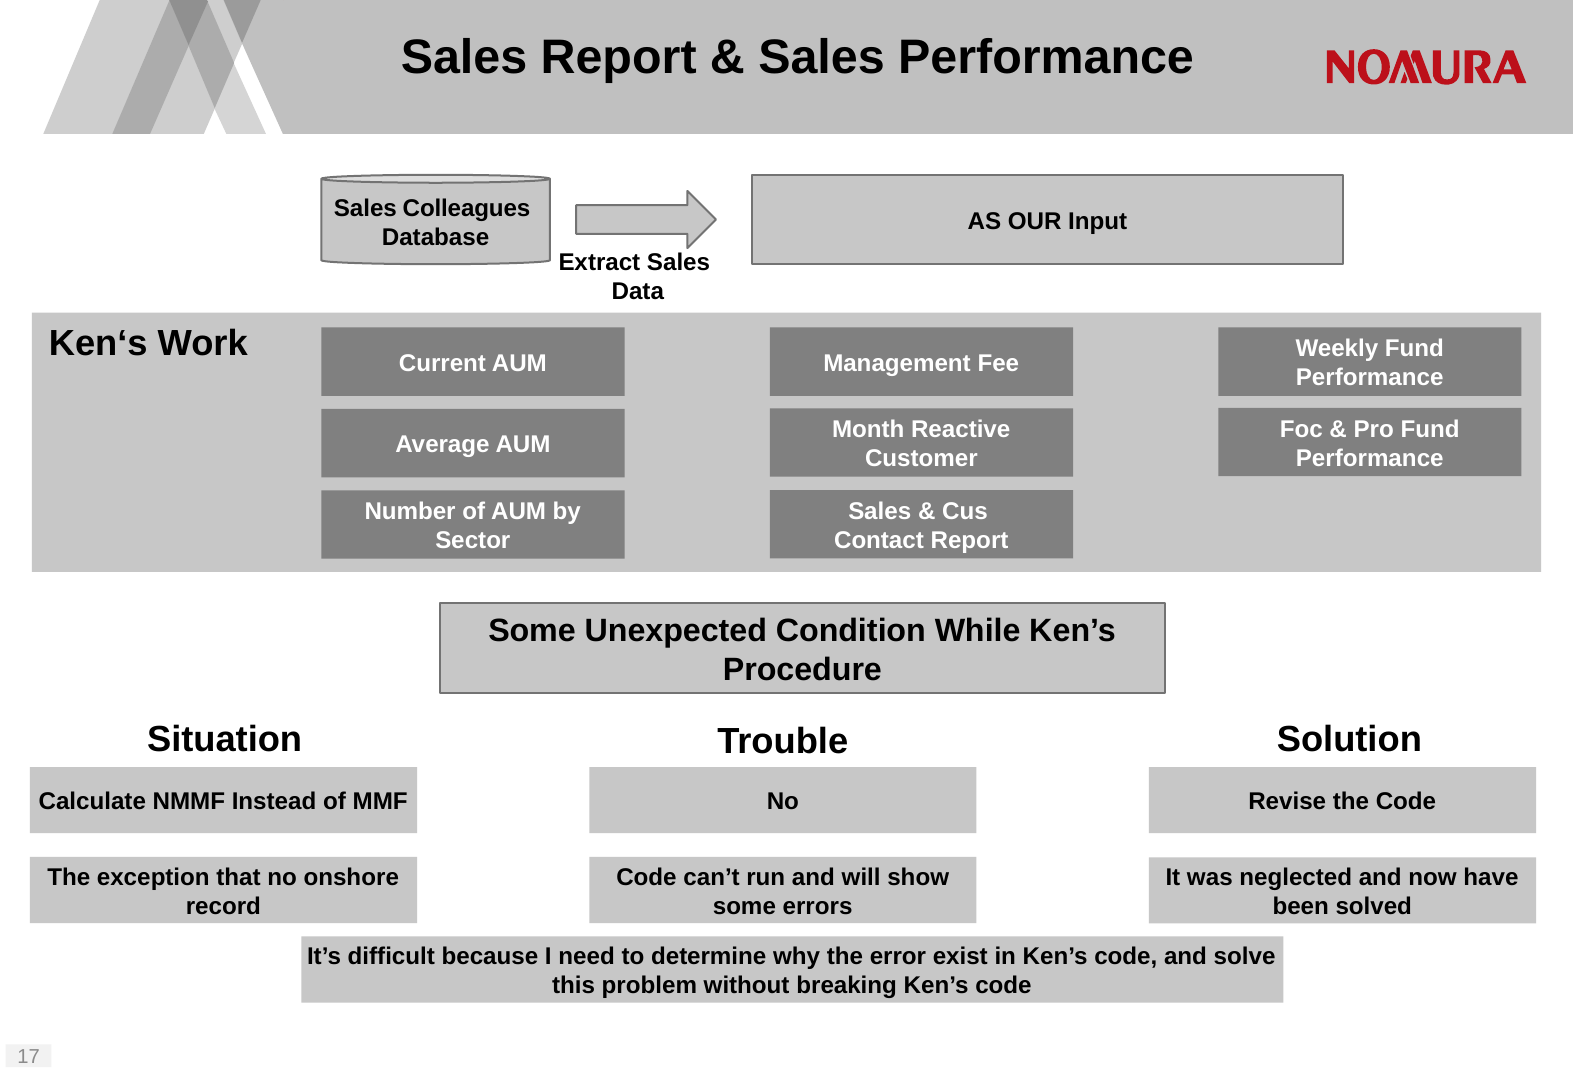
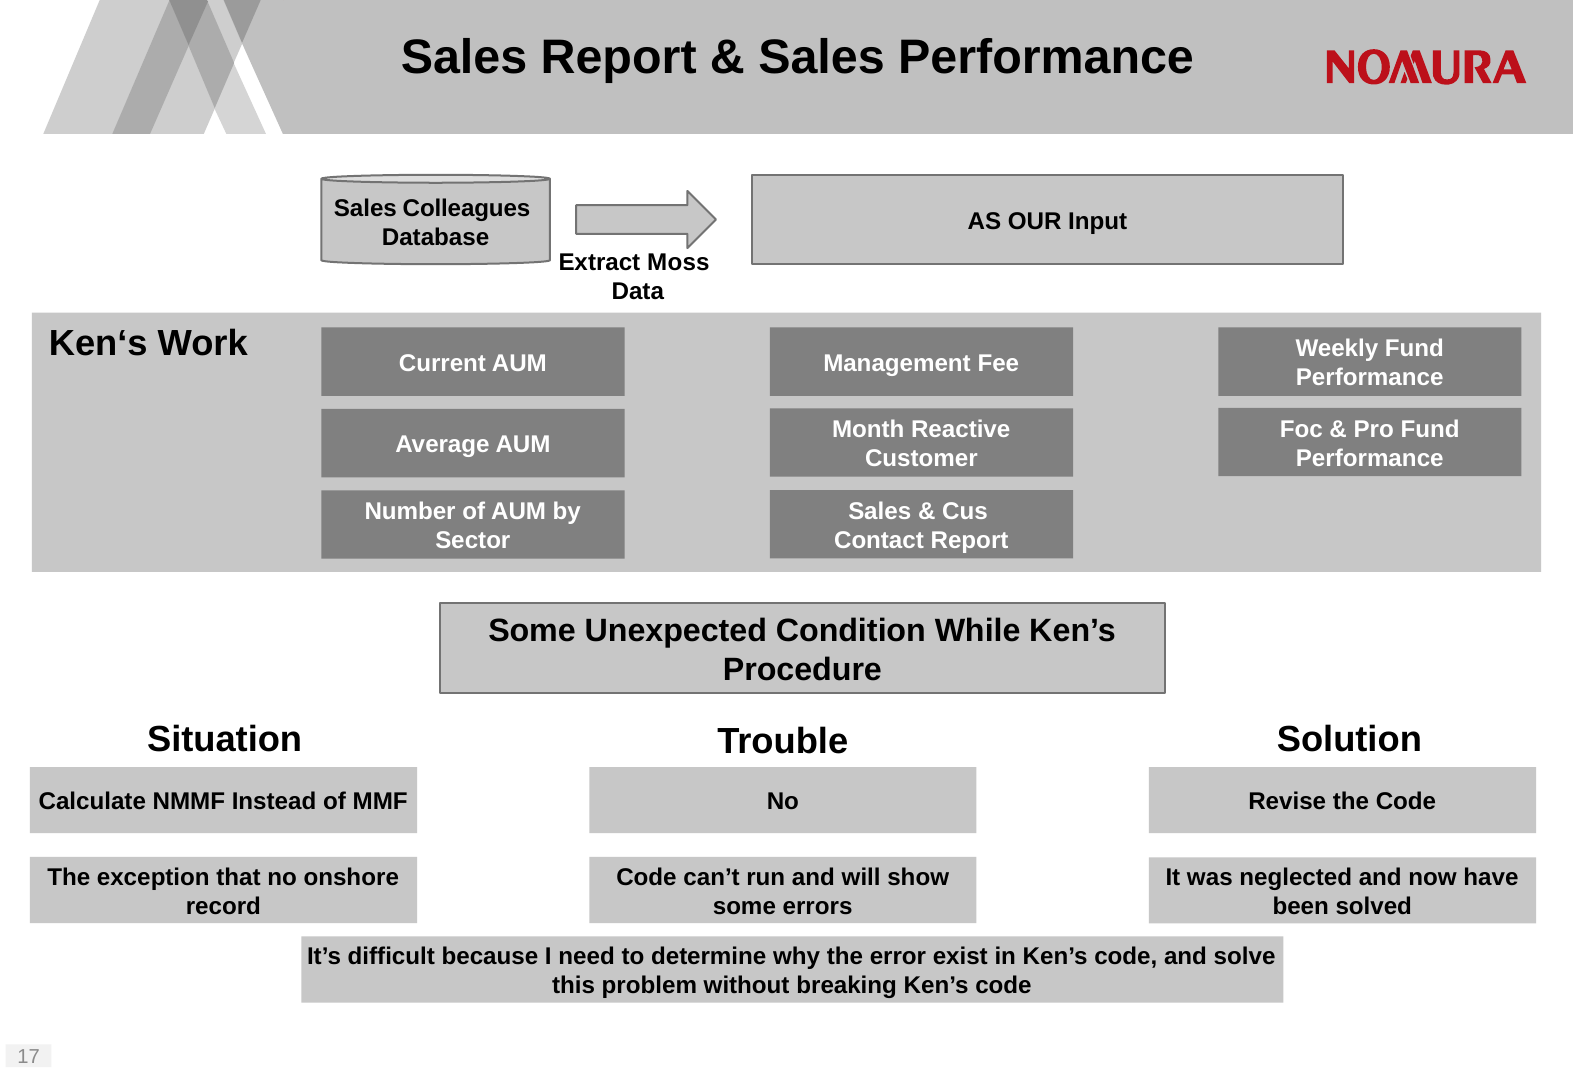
Extract Sales: Sales -> Moss (678, 263)
